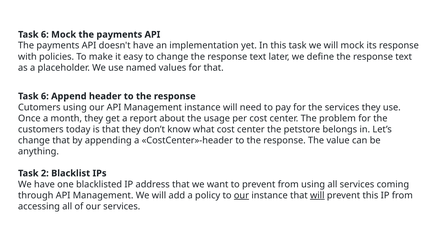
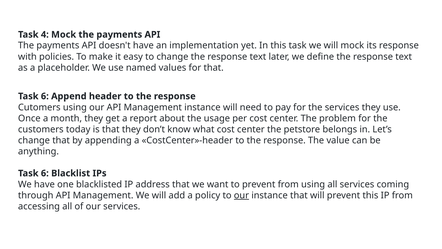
6: 6 -> 4 (45, 34)
2: 2 -> 6 (45, 173)
will underline: present -> none (317, 195)
